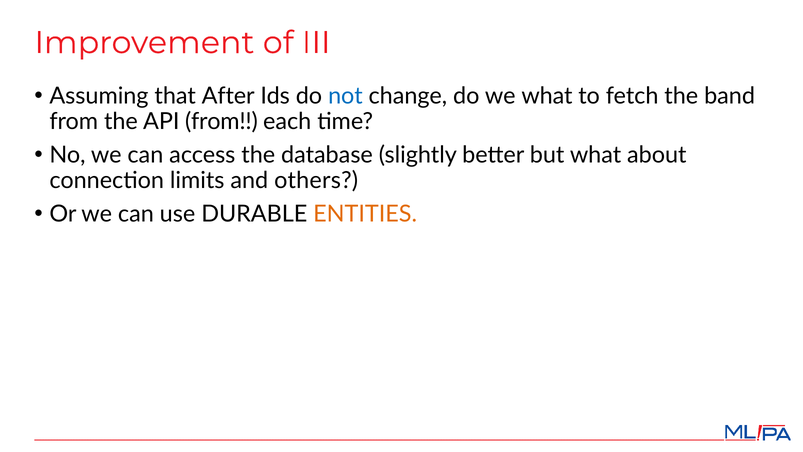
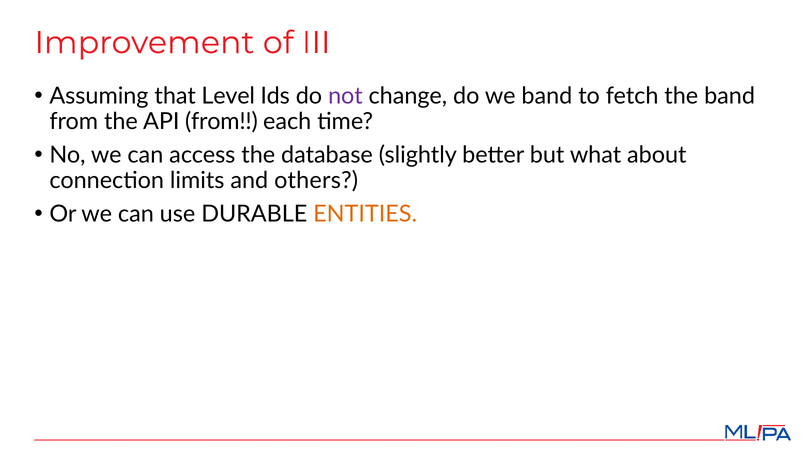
After: After -> Level (228, 96)
not colour: blue -> purple (345, 96)
we what: what -> band (547, 96)
